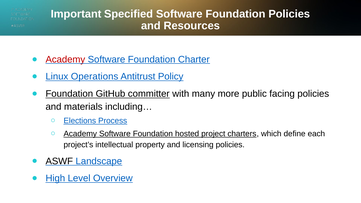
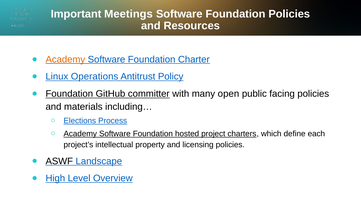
Specified: Specified -> Meetings (128, 14)
Academy colour: red -> orange (65, 59)
more: more -> open (228, 94)
